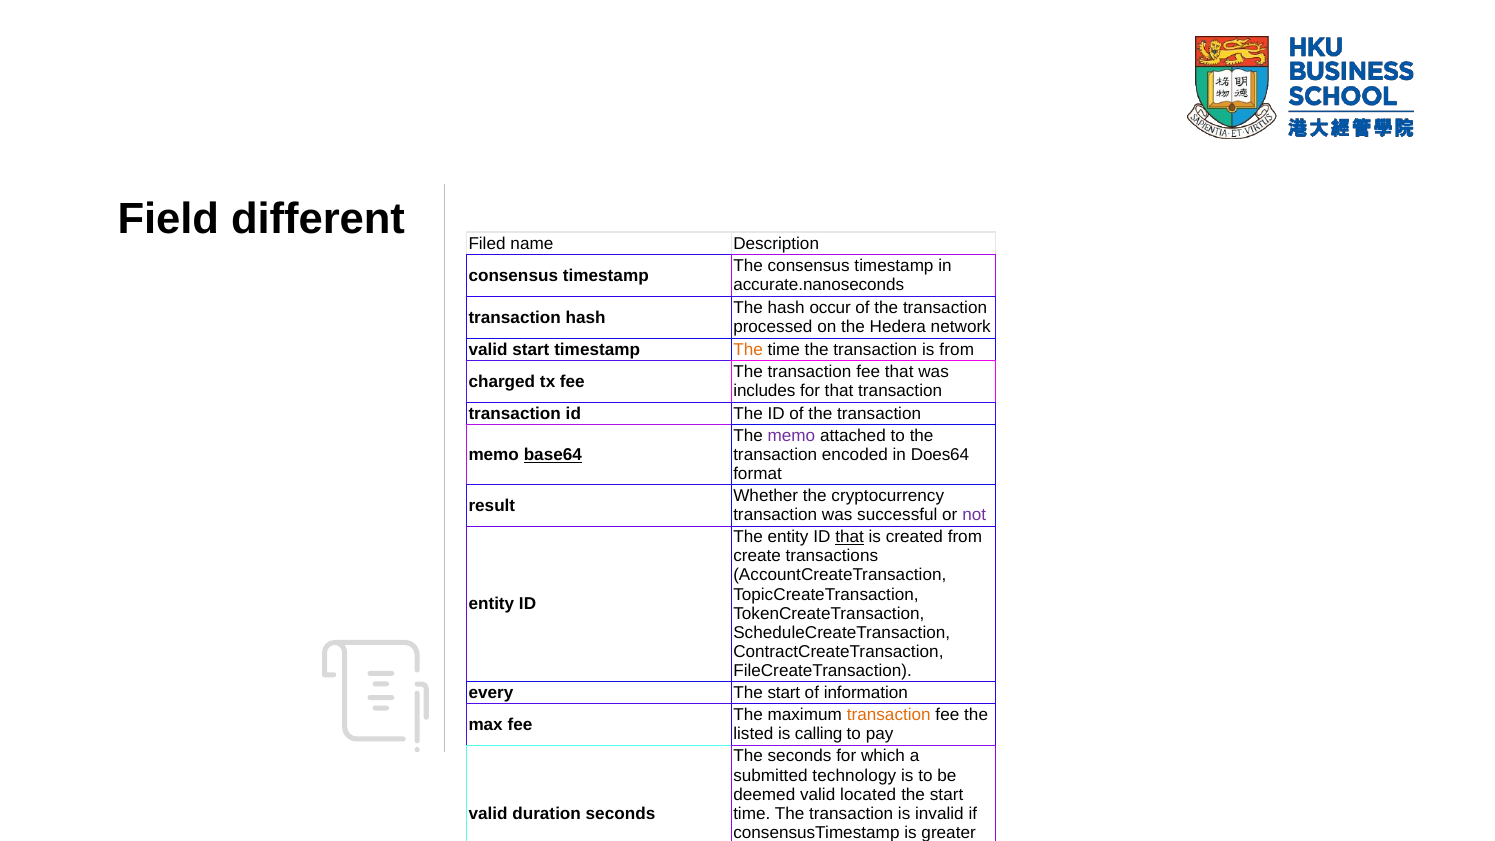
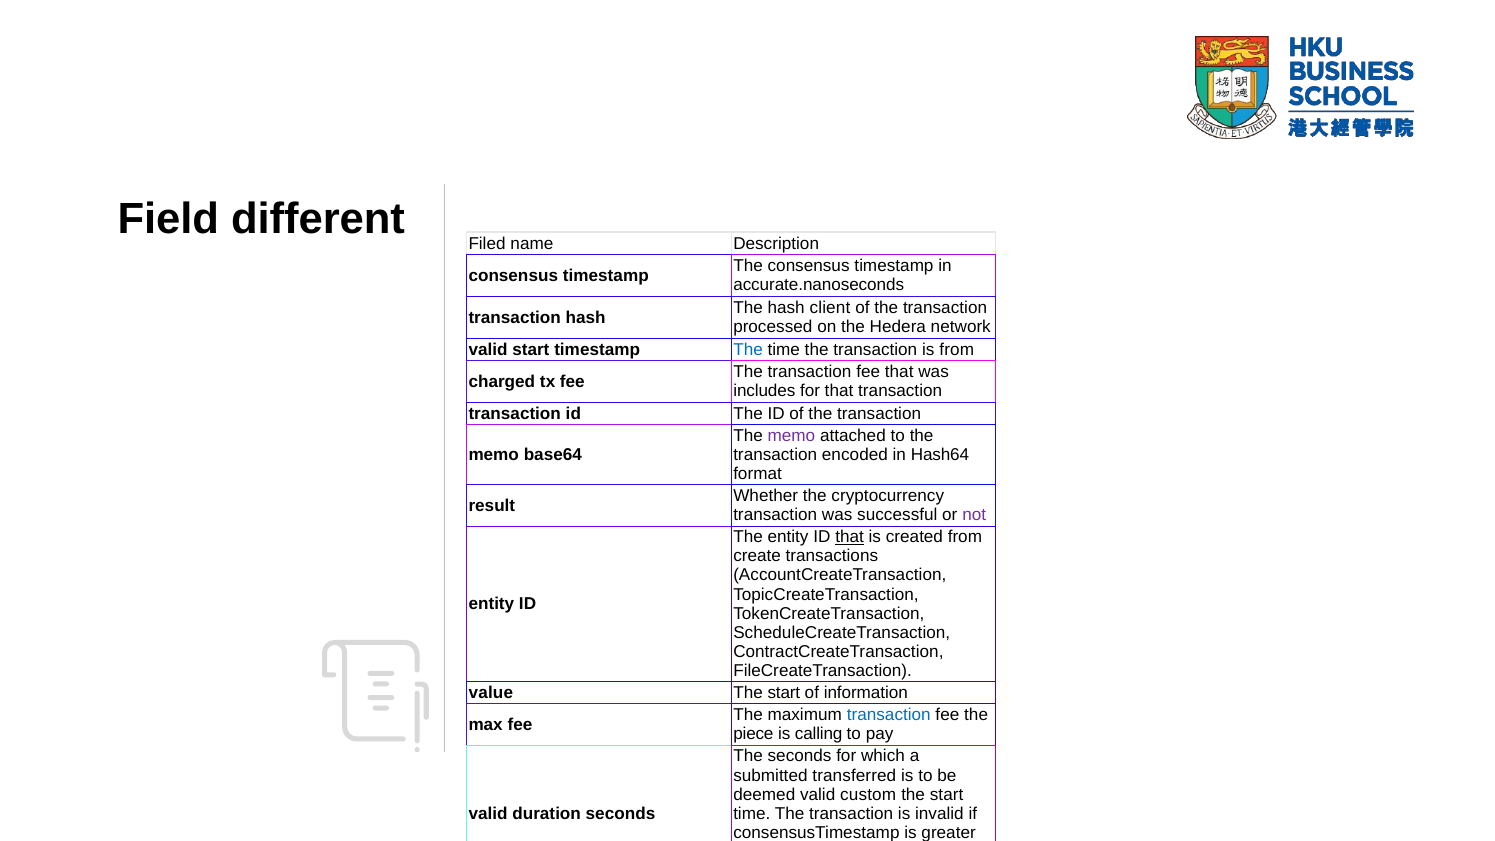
hash occur: occur -> client (830, 308)
The colour: orange -> blue (748, 350)
base64 underline: present -> none (553, 455)
Does64: Does64 -> Hash64 (940, 455)
every: every -> value (491, 692)
transaction colour: orange -> blue (889, 715)
listed: listed -> piece (753, 734)
submitted technology: technology -> transferred (854, 775)
valid located: located -> custom (868, 794)
